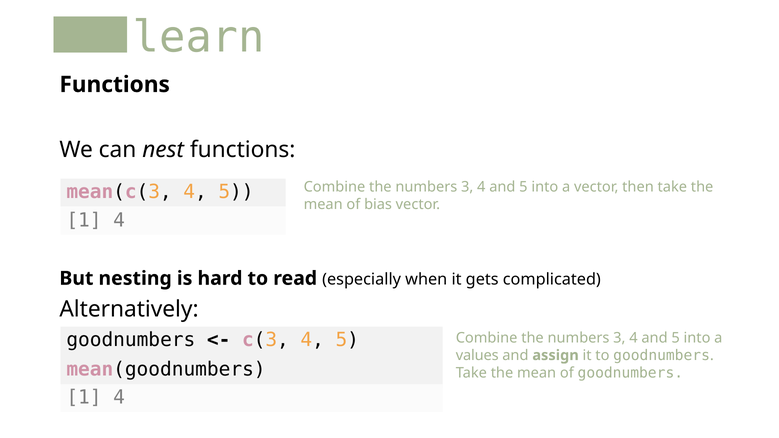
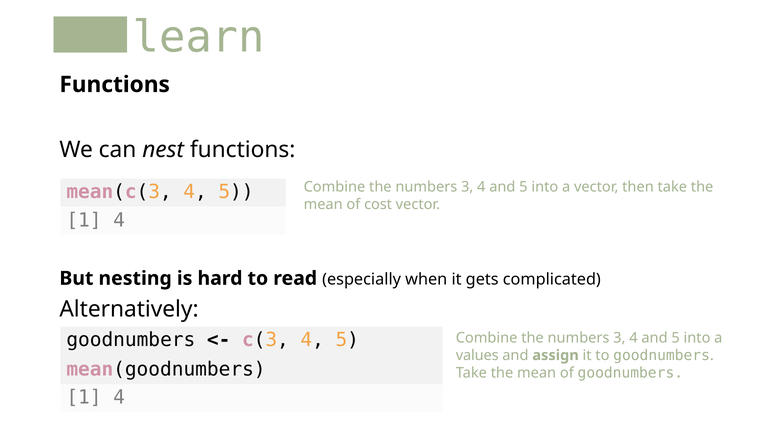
bias: bias -> cost (378, 205)
